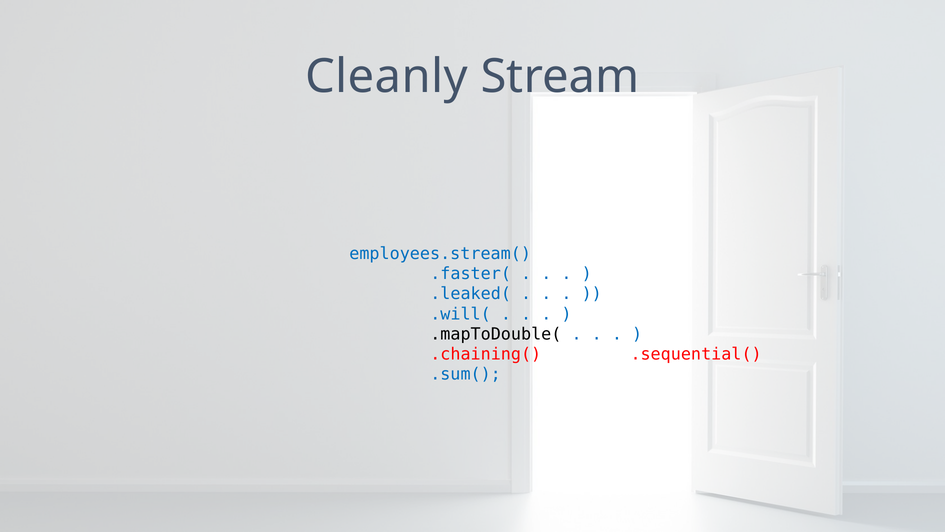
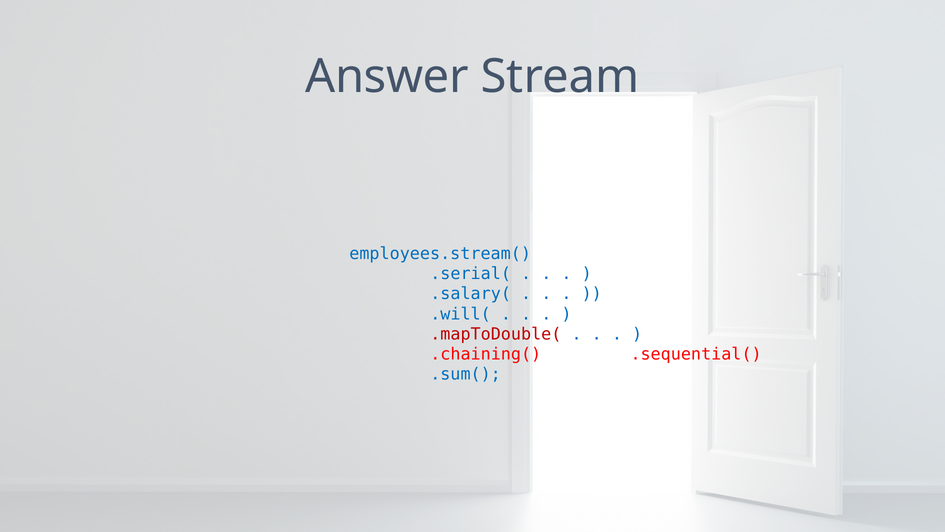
Cleanly: Cleanly -> Answer (387, 76)
.faster(: .faster( -> .serial( (471, 274)
.leaked(: .leaked( -> .salary( (471, 294)
.mapToDouble( colour: black -> red (496, 334)
